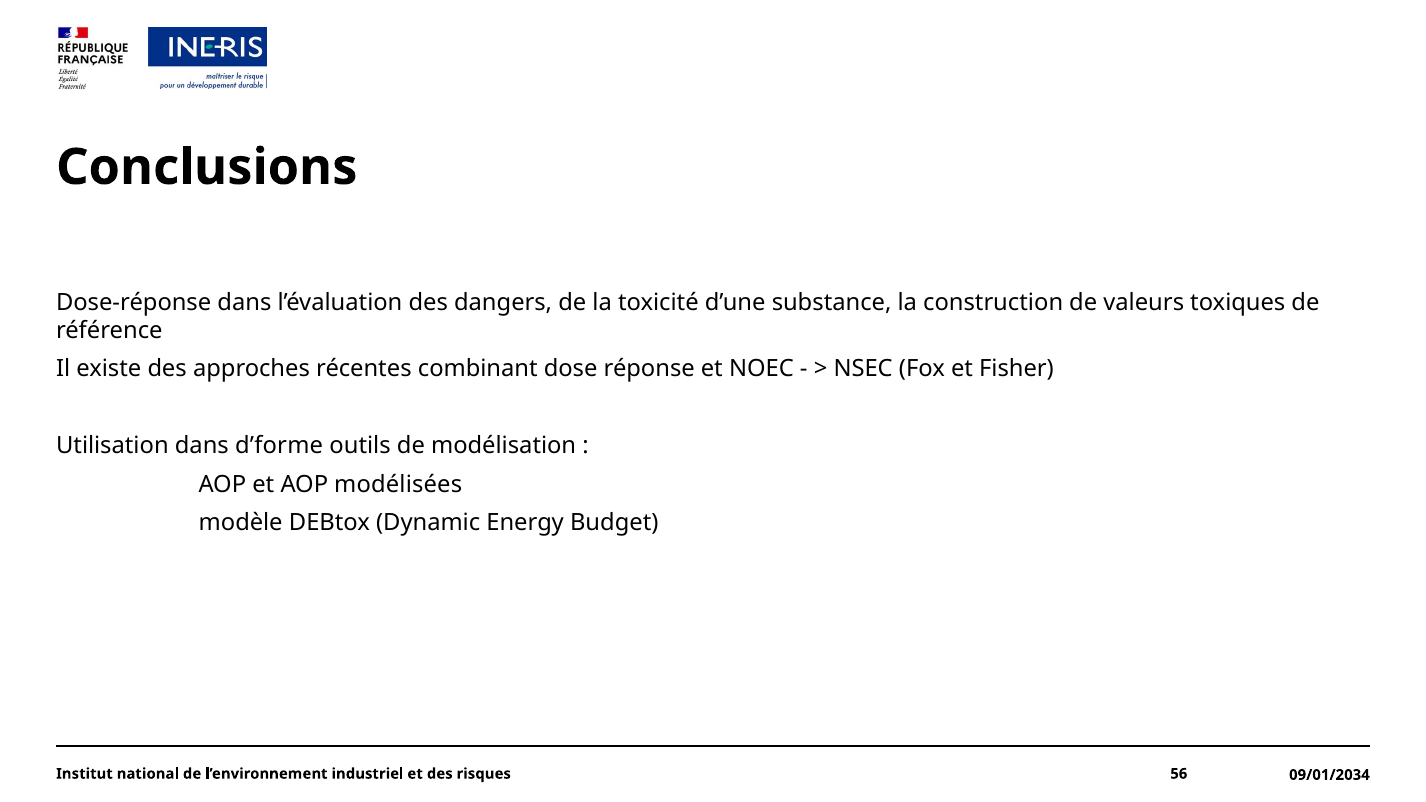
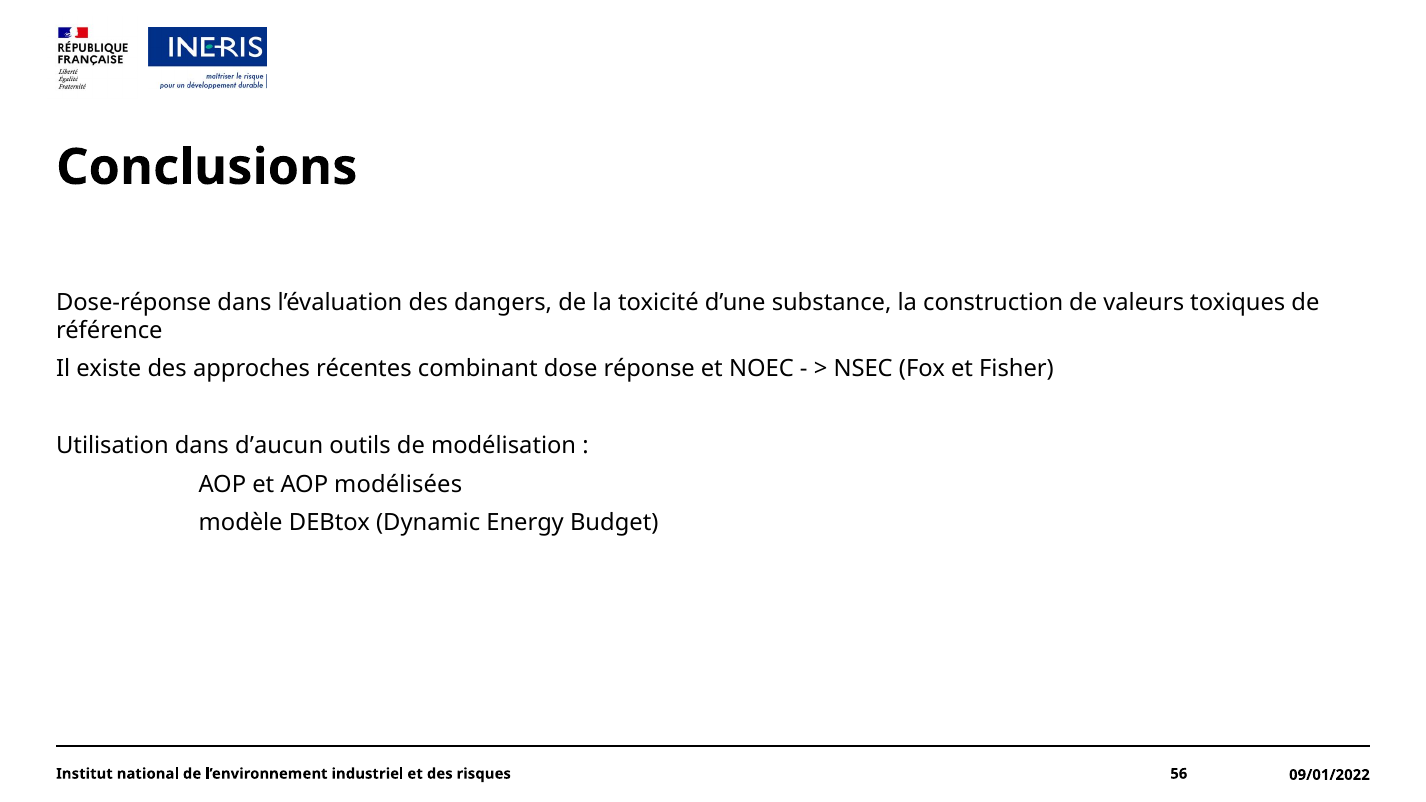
d’forme: d’forme -> d’aucun (279, 446)
09/01/2034: 09/01/2034 -> 09/01/2022 (1329, 775)
